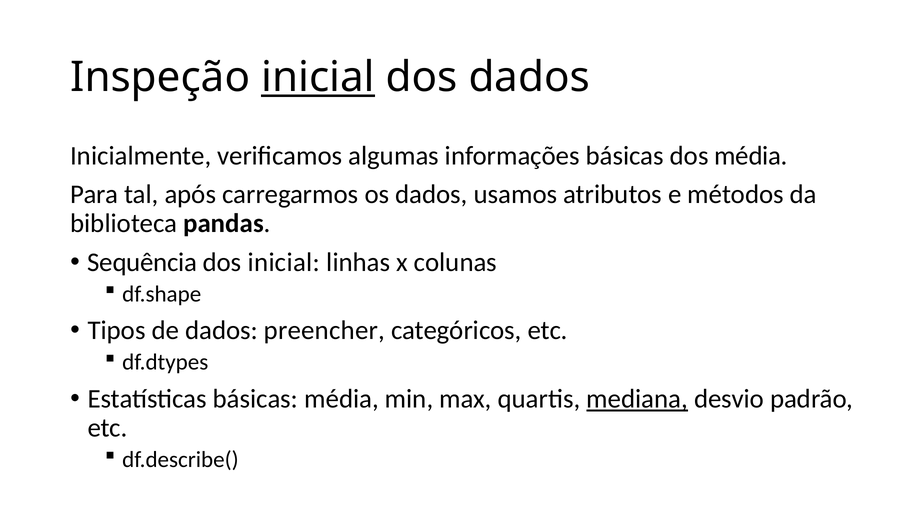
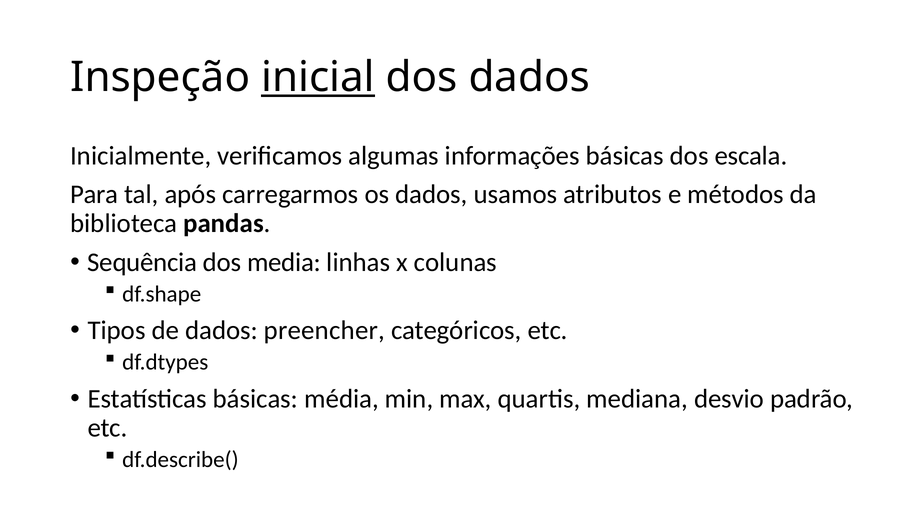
dos média: média -> escala (751, 156)
dos inicial: inicial -> media (284, 262)
mediana underline: present -> none (637, 399)
